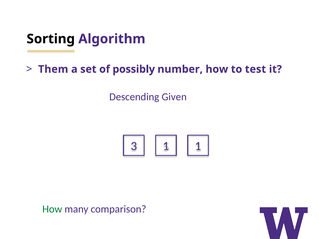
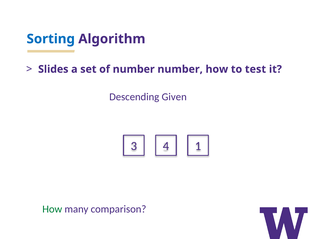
Sorting colour: black -> blue (51, 39)
Them: Them -> Slides (53, 69)
of possibly: possibly -> number (134, 69)
3 1: 1 -> 4 (166, 146)
